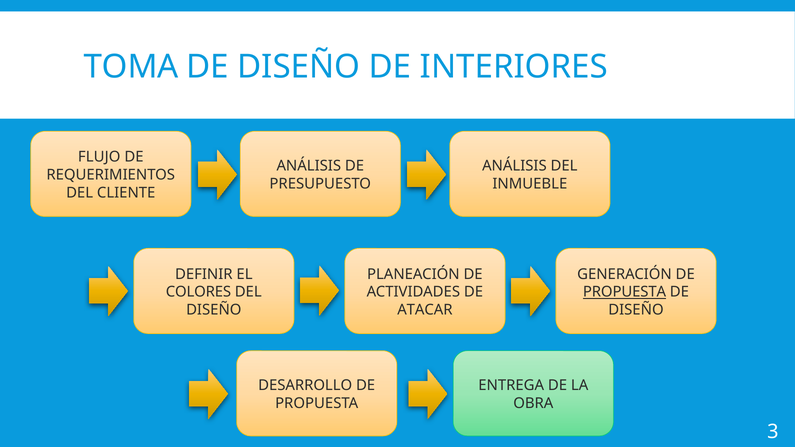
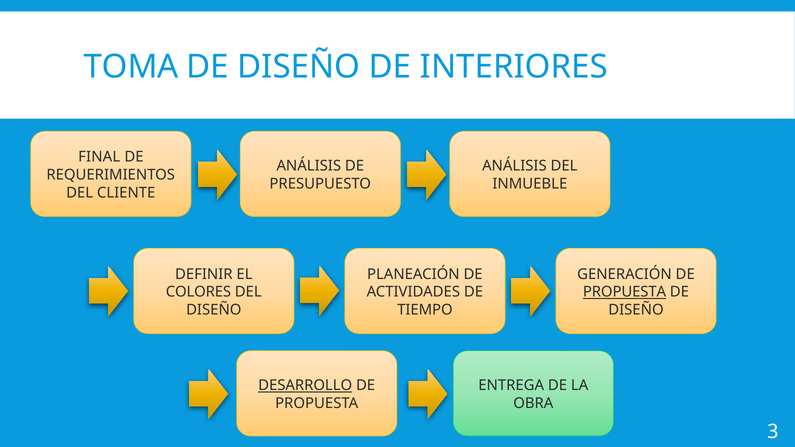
FLUJO: FLUJO -> FINAL (99, 157)
ATACAR: ATACAR -> TIEMPO (425, 310)
DESARROLLO underline: none -> present (305, 386)
